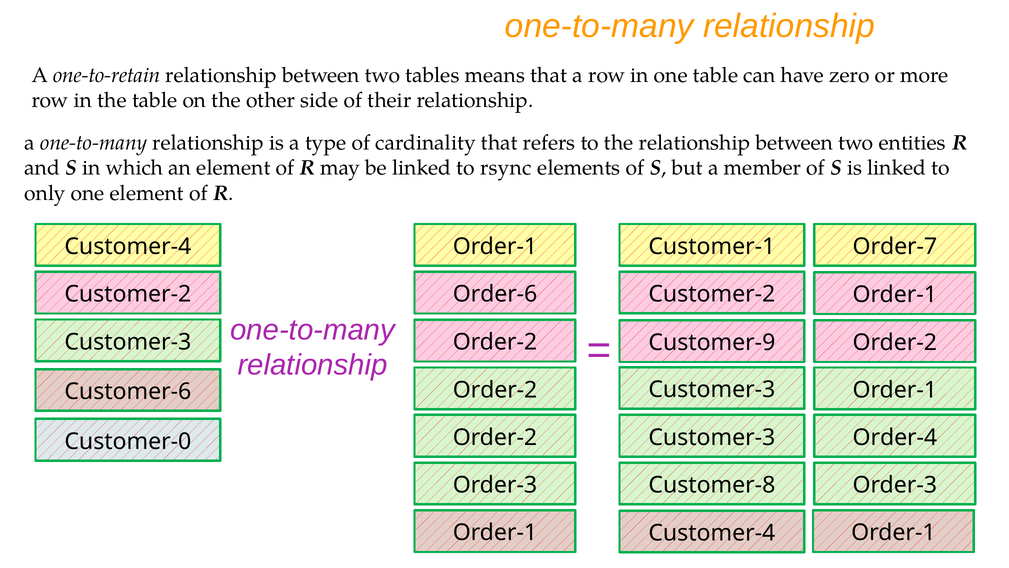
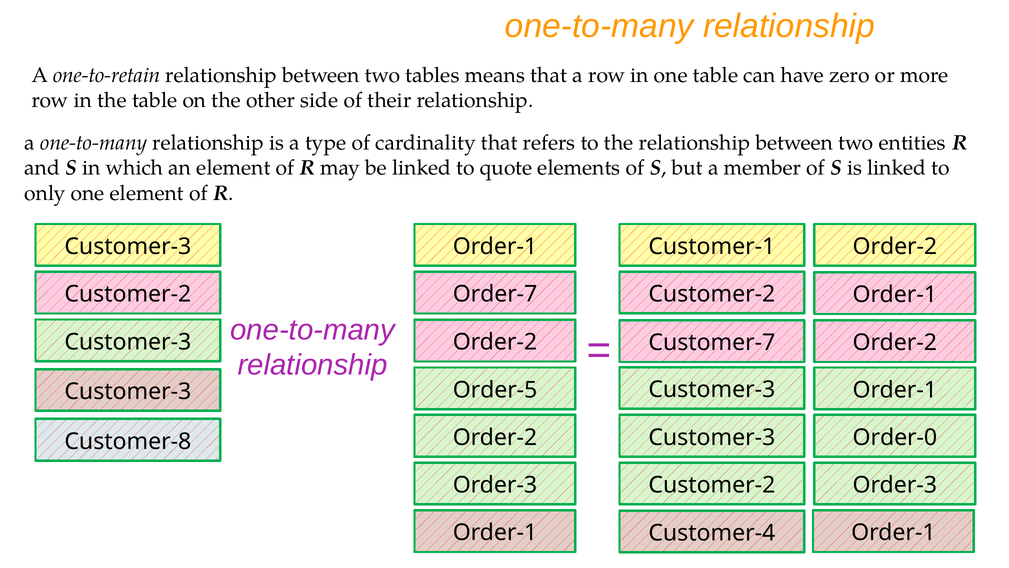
rsync: rsync -> quote (506, 168)
Customer-4: Customer-4 -> Customer-3 (128, 246)
Customer-1 Order-7: Order-7 -> Order-2 (895, 246)
Order-6: Order-6 -> Order-7 (495, 294)
Customer-9: Customer-9 -> Customer-7 (712, 342)
Order-2: Order-2 -> Order-5 (495, 390)
Customer-6: Customer-6 -> Customer-3 (128, 391)
Order-4: Order-4 -> Order-0 (895, 437)
Customer-0: Customer-0 -> Customer-8 (128, 441)
Customer-8: Customer-8 -> Customer-2 (712, 485)
